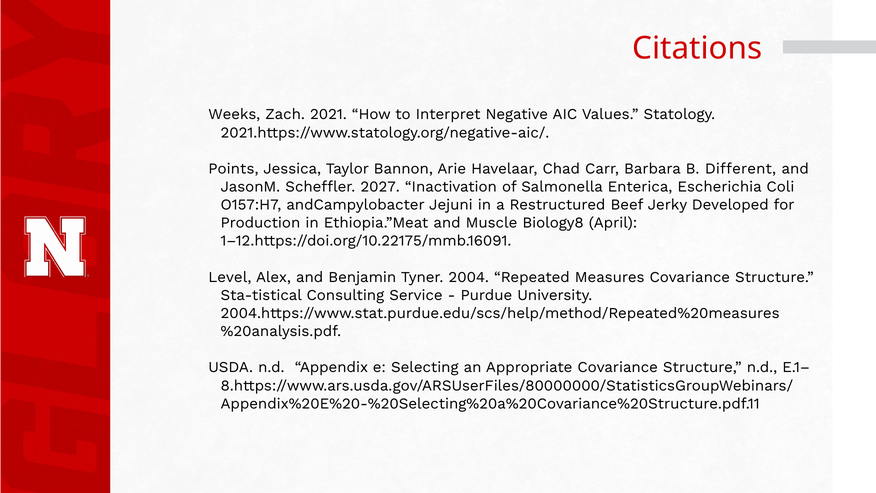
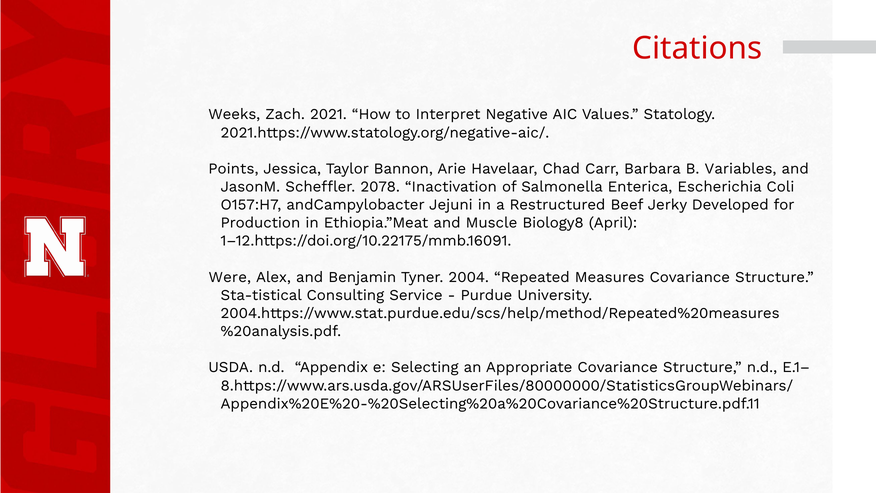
Different: Different -> Variables (741, 169)
2027: 2027 -> 2078 (380, 187)
Level: Level -> Were (230, 277)
